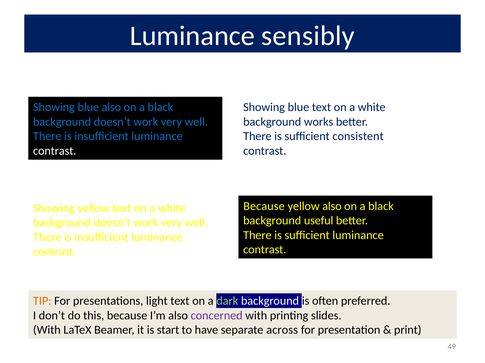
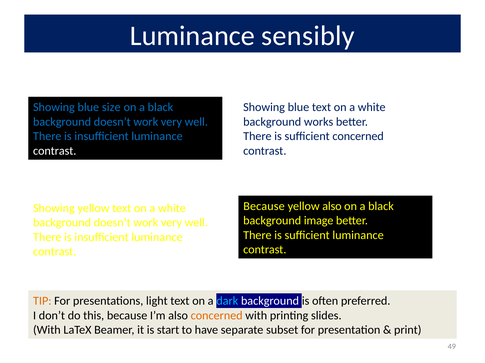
blue also: also -> size (111, 107)
sufficient consistent: consistent -> concerned (358, 137)
useful: useful -> image (319, 221)
dark colour: light green -> light blue (227, 301)
concerned colour: purple -> orange (217, 316)
across: across -> subset (282, 331)
